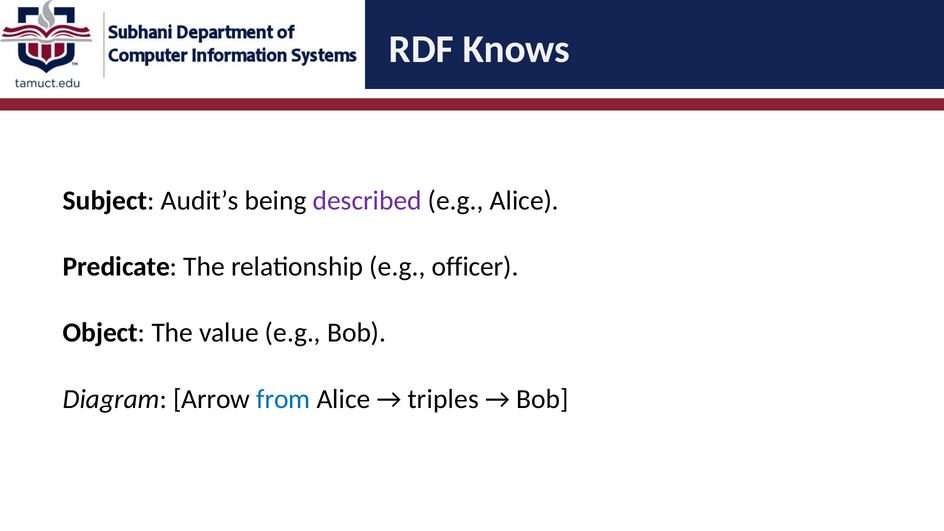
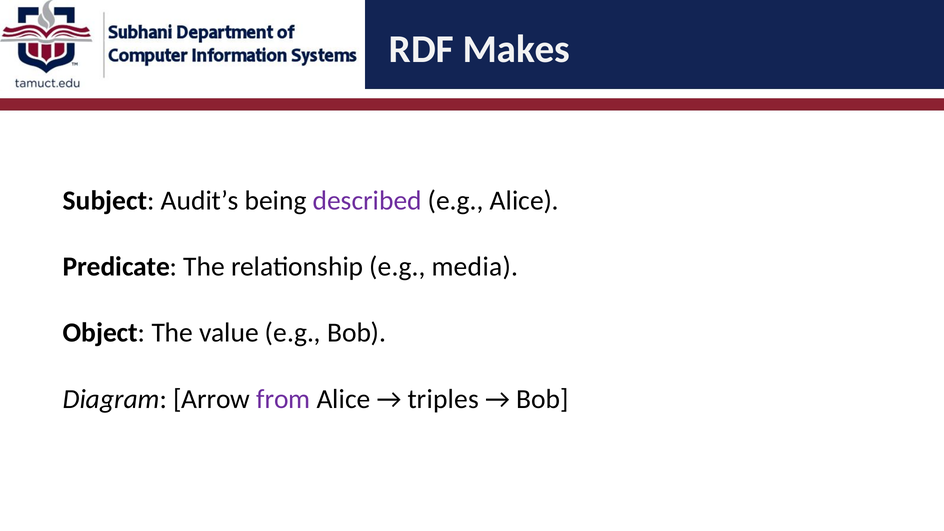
Knows: Knows -> Makes (516, 49)
officer: officer -> media (475, 267)
from colour: blue -> purple (283, 399)
